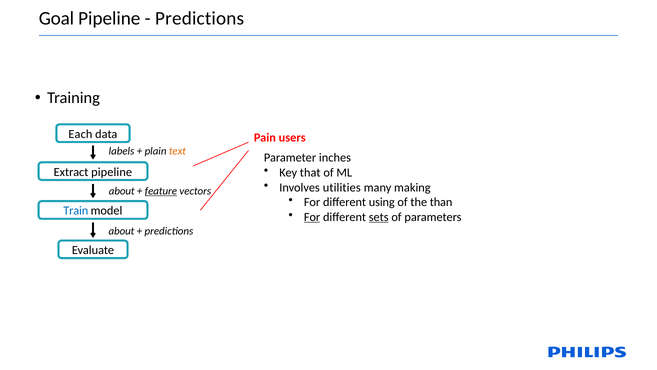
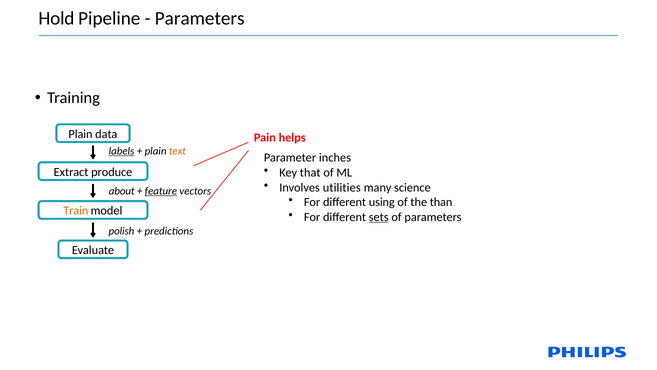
Goal: Goal -> Hold (56, 19)
Predictions: Predictions -> Parameters (200, 19)
Each: Each -> Plain (81, 134)
users: users -> helps (292, 138)
labels underline: none -> present (122, 151)
Extract pipeline: pipeline -> produce (112, 172)
making: making -> science (412, 187)
Train colour: blue -> orange (76, 211)
For underline: present -> none (312, 217)
about: about -> polish (121, 231)
